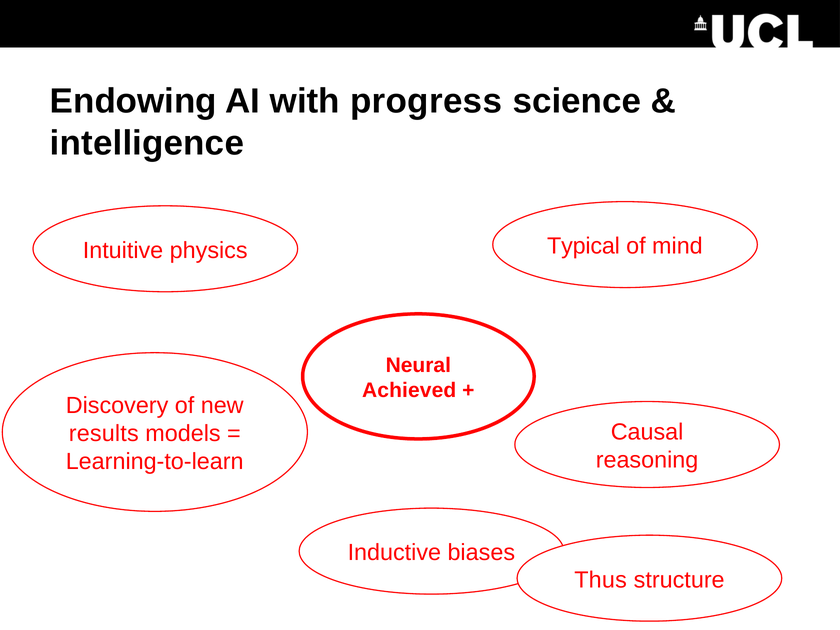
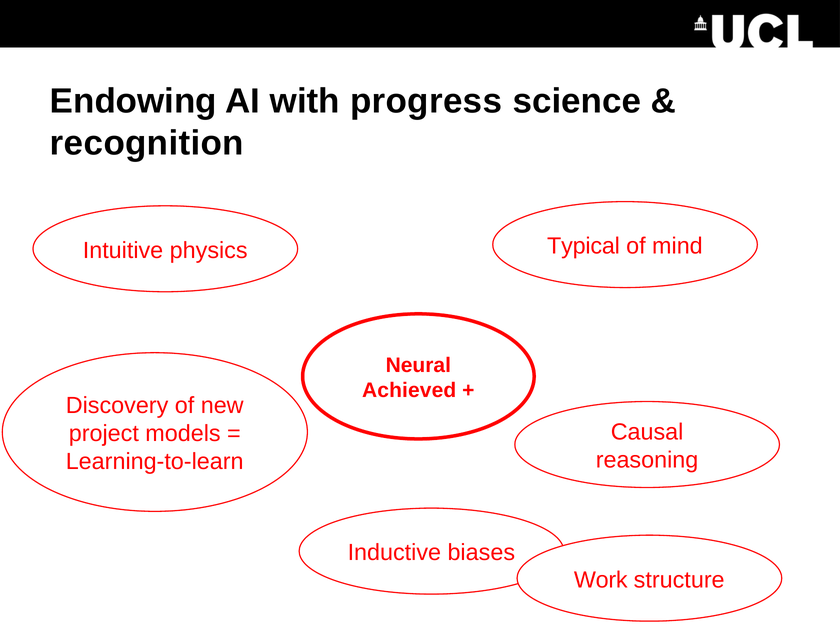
intelligence: intelligence -> recognition (147, 143)
results: results -> project (104, 434)
Thus: Thus -> Work (601, 580)
